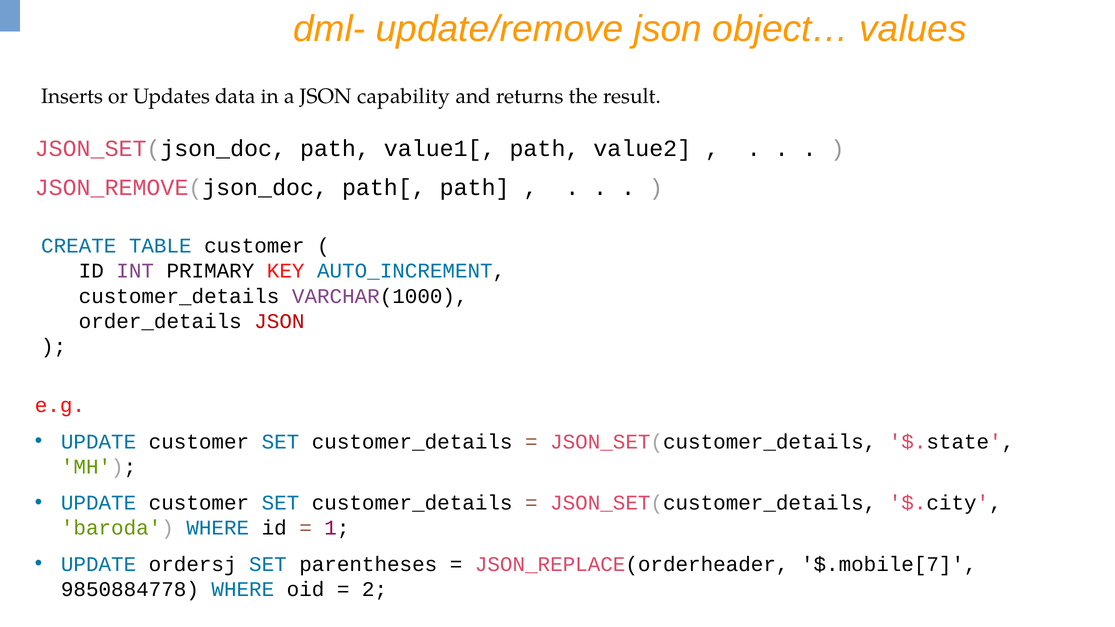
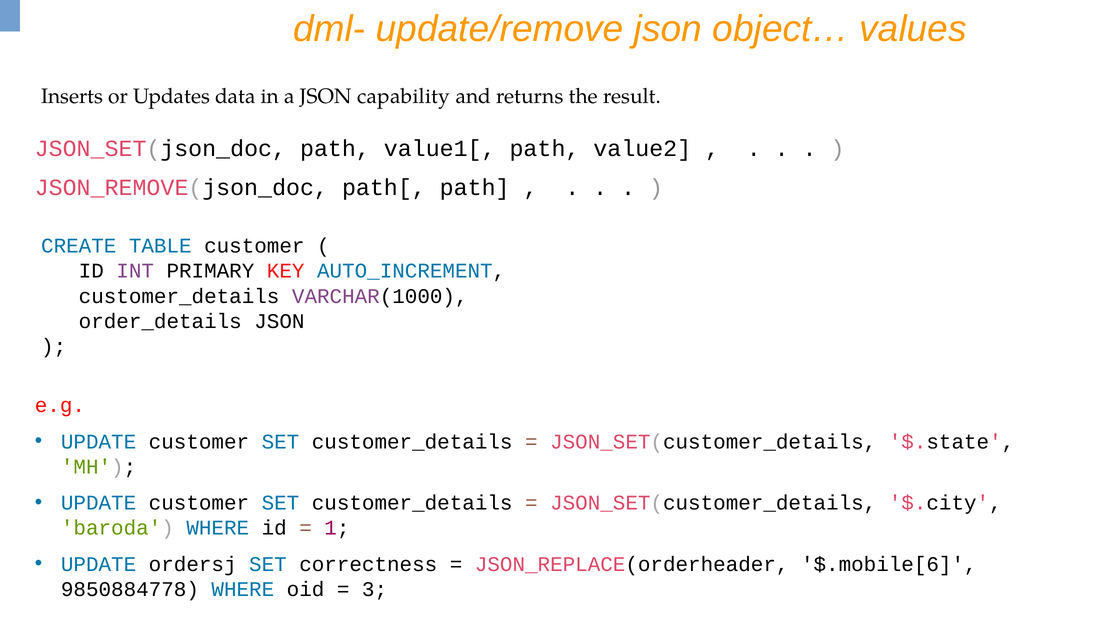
JSON colour: red -> black (279, 321)
parentheses: parentheses -> correctness (368, 564)
$.mobile[7: $.mobile[7 -> $.mobile[6 (889, 564)
2: 2 -> 3 (375, 589)
